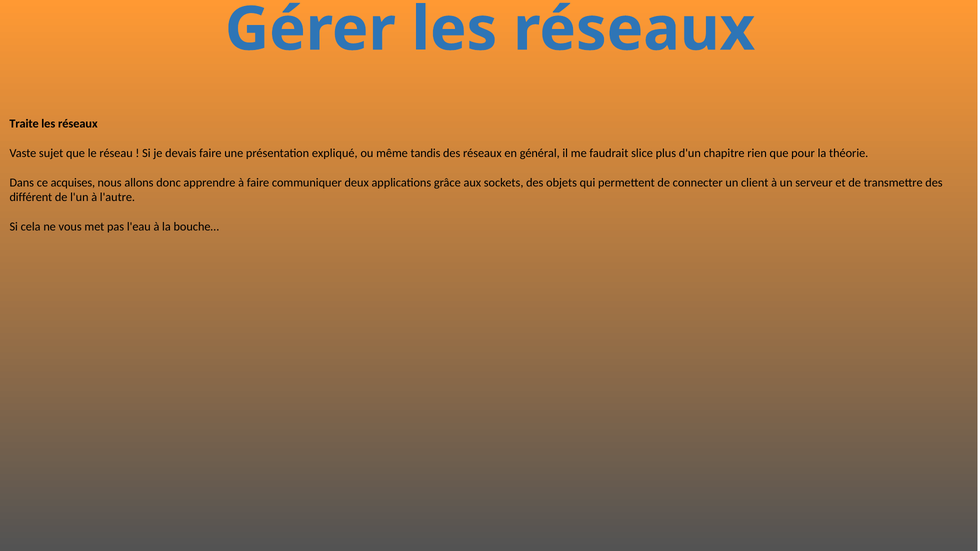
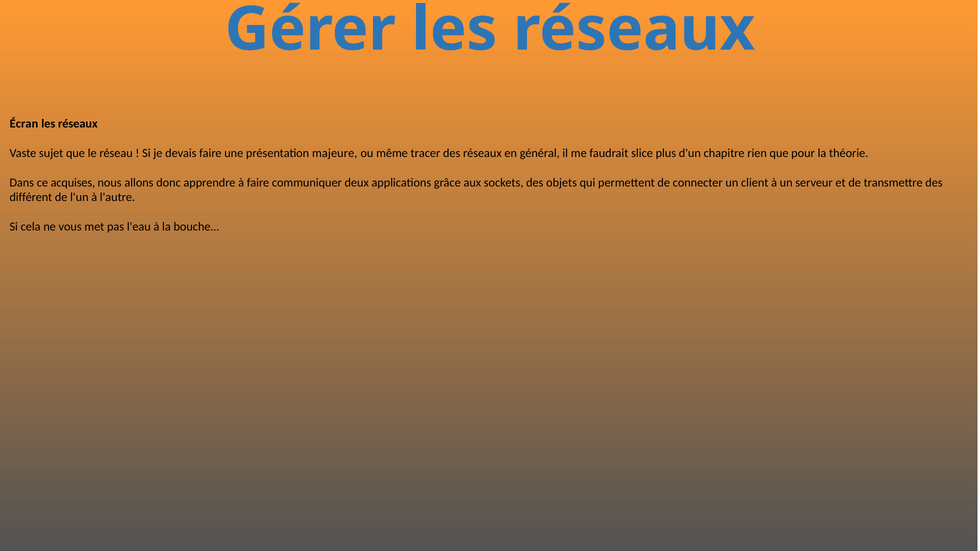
Traite: Traite -> Écran (24, 124)
expliqué: expliqué -> majeure (335, 153)
tandis: tandis -> tracer (425, 153)
